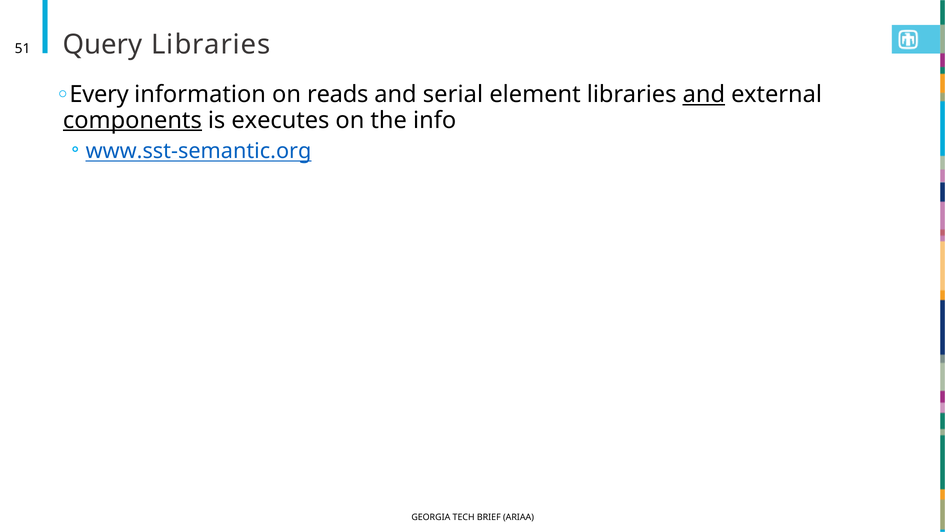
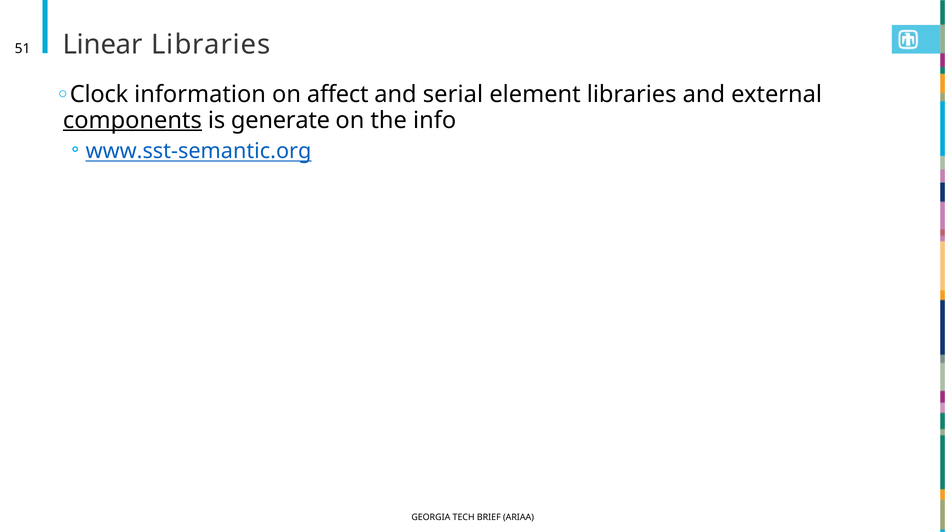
Query: Query -> Linear (103, 45)
Every: Every -> Clock (99, 95)
reads: reads -> affect (338, 95)
and underline: present -> none (704, 95)
executes: executes -> generate (281, 120)
